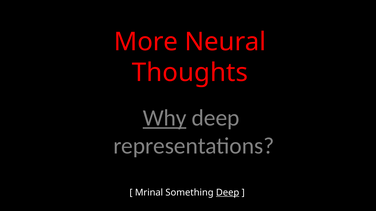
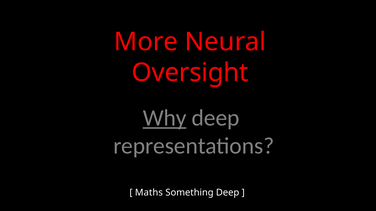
Thoughts: Thoughts -> Oversight (190, 73)
Mrinal: Mrinal -> Maths (149, 193)
Deep underline: present -> none (228, 193)
